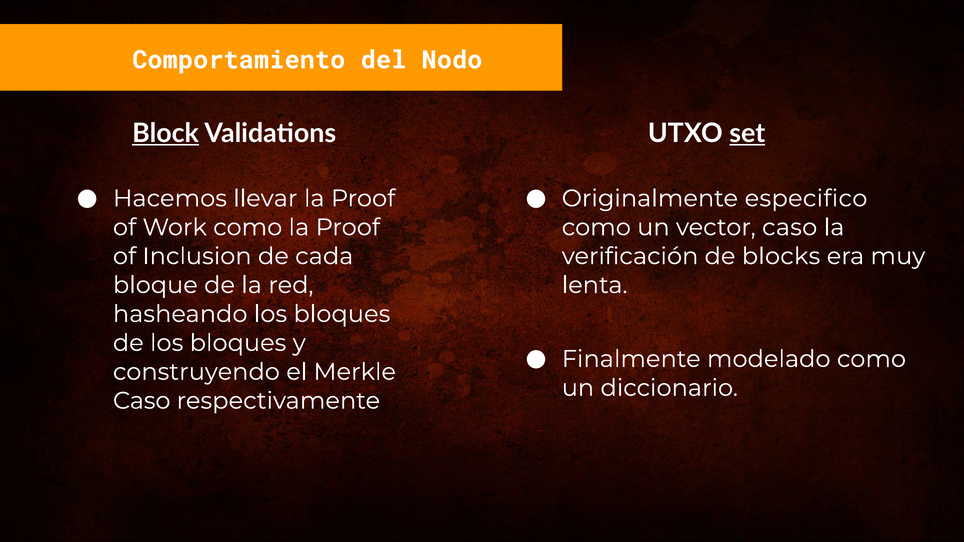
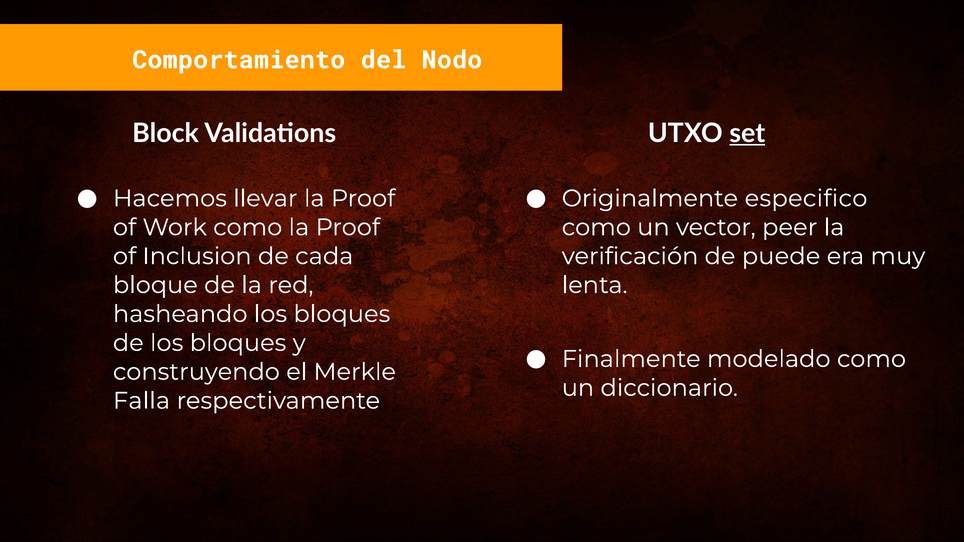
Block underline: present -> none (166, 133)
vector caso: caso -> peer (790, 227)
blocks: blocks -> puede (781, 256)
Caso: Caso -> Falla (142, 401)
